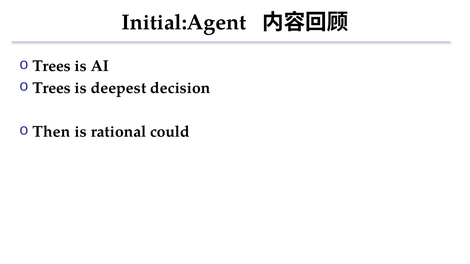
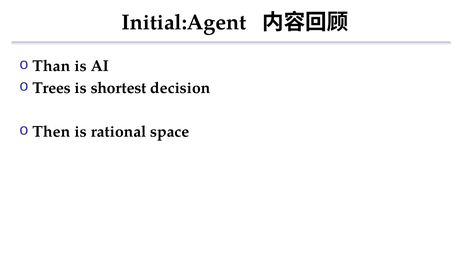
Trees: Trees -> Than (51, 66)
deepest: deepest -> shortest (119, 88)
could: could -> space (170, 132)
